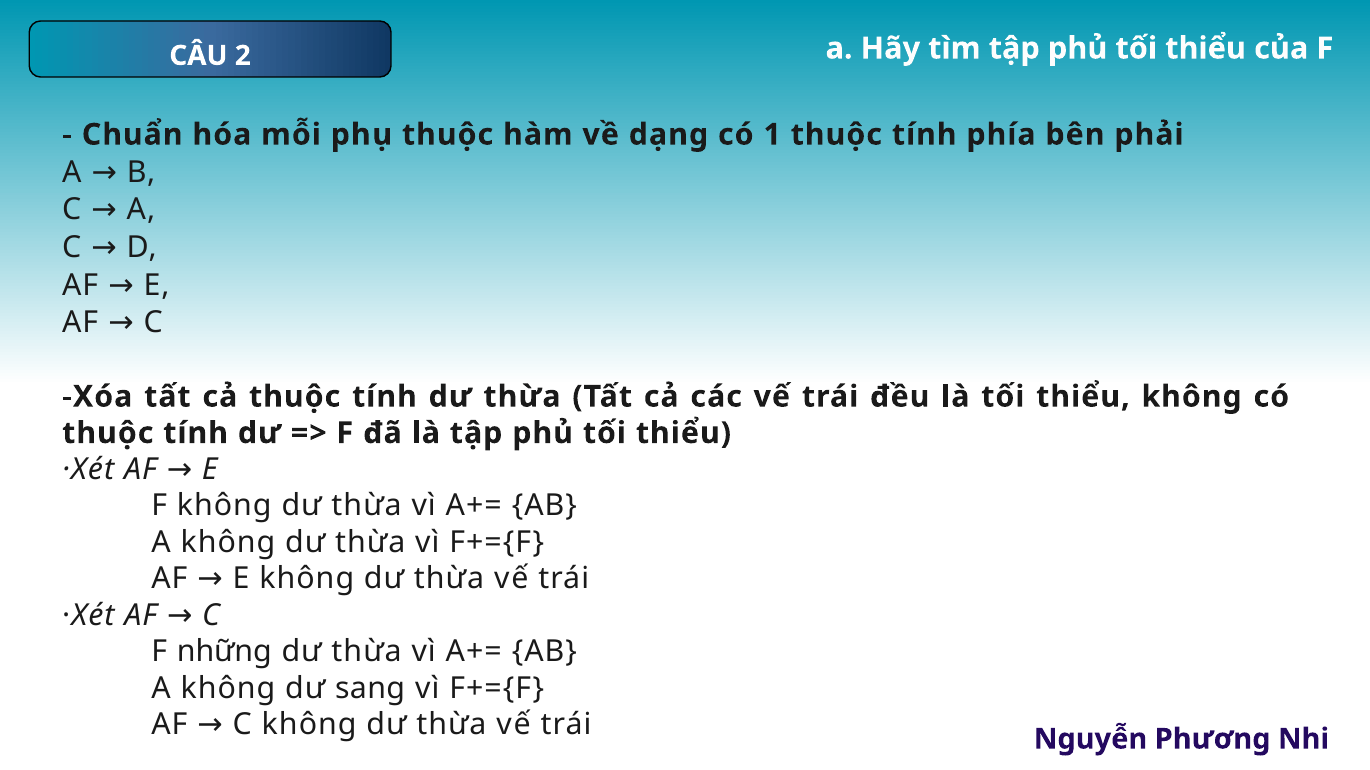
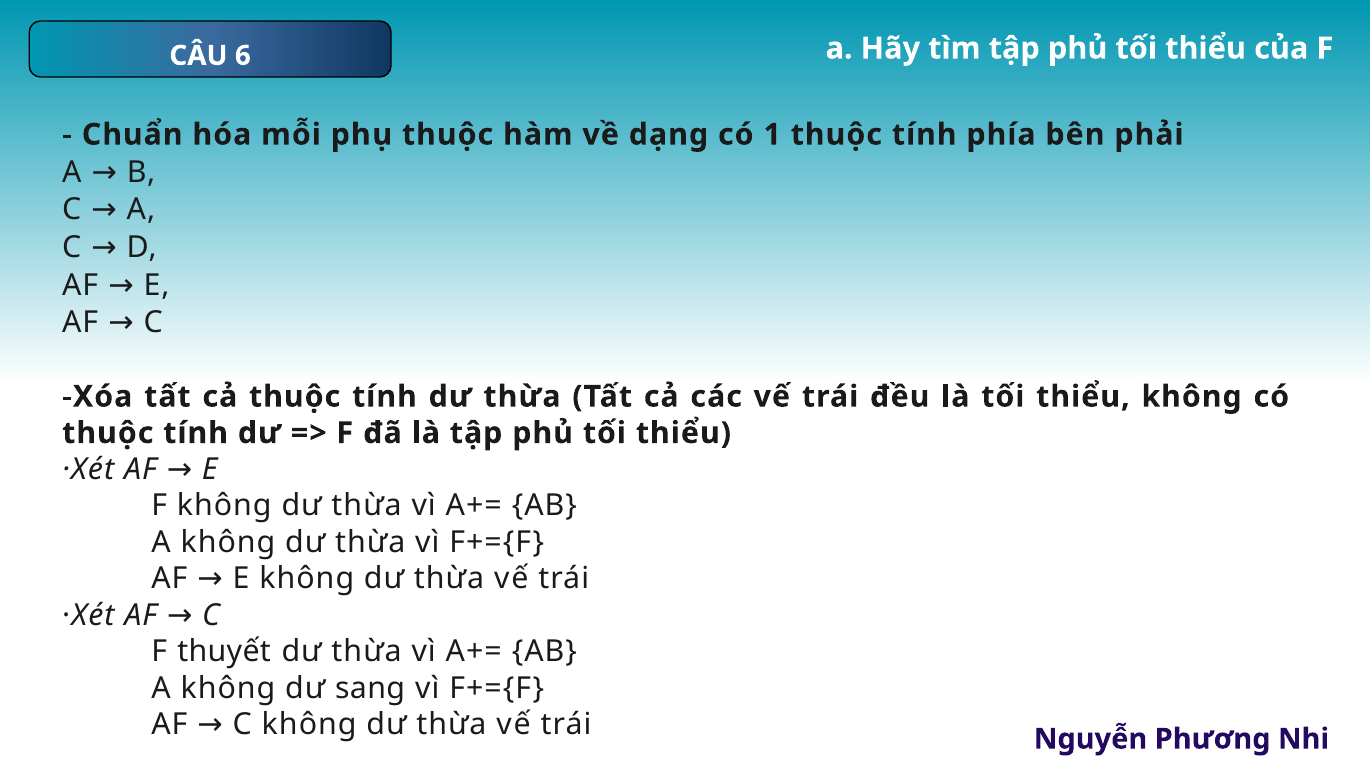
2: 2 -> 6 (243, 56)
những: những -> thuyết (224, 652)
